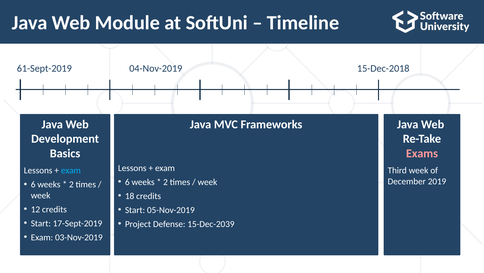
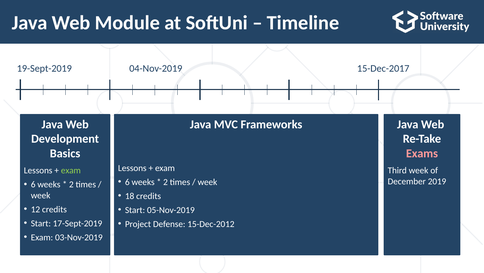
61-Sept-2019: 61-Sept-2019 -> 19-Sept-2019 (44, 68)
15-Dec-2018: 15-Dec-2018 -> 15-Dec-2017 (383, 68)
exam colour: light blue -> light green (71, 170)
15-Dec-2039: 15-Dec-2039 -> 15-Dec-2012 (211, 223)
